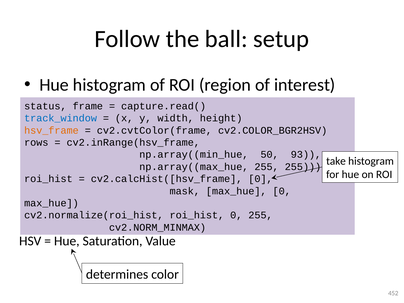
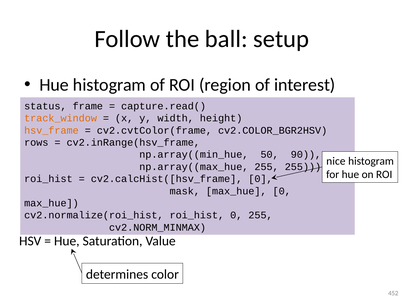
track_window colour: blue -> orange (61, 118)
93: 93 -> 90 (306, 155)
take: take -> nice (336, 161)
